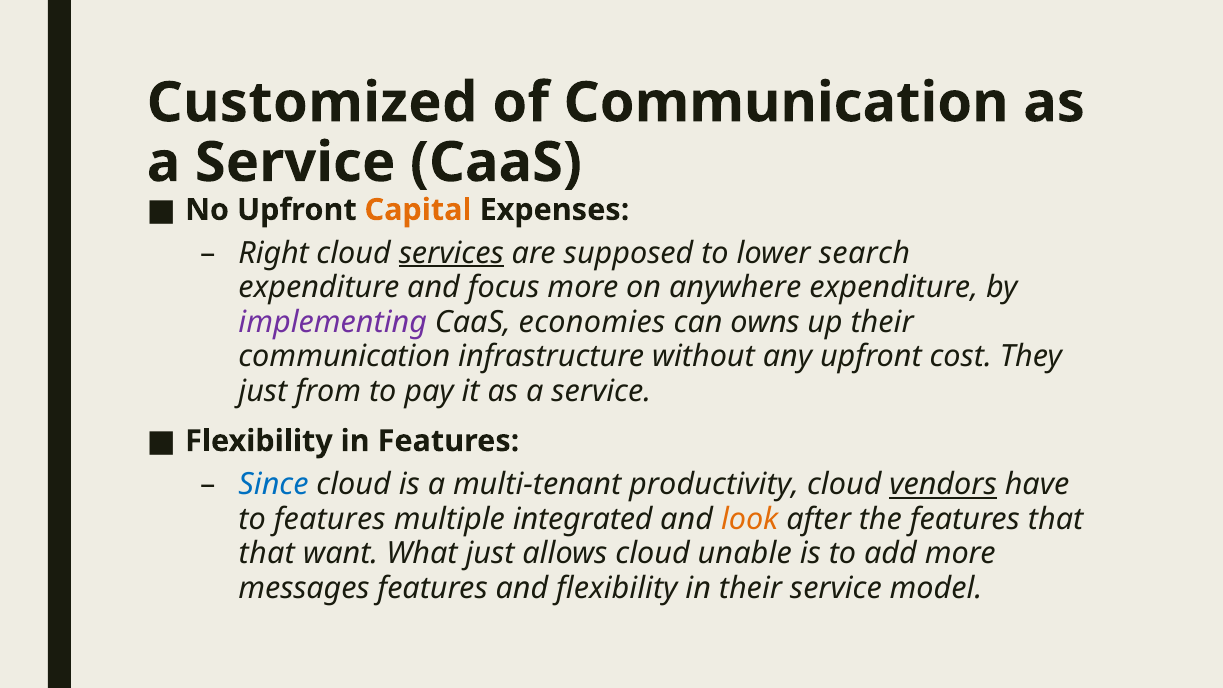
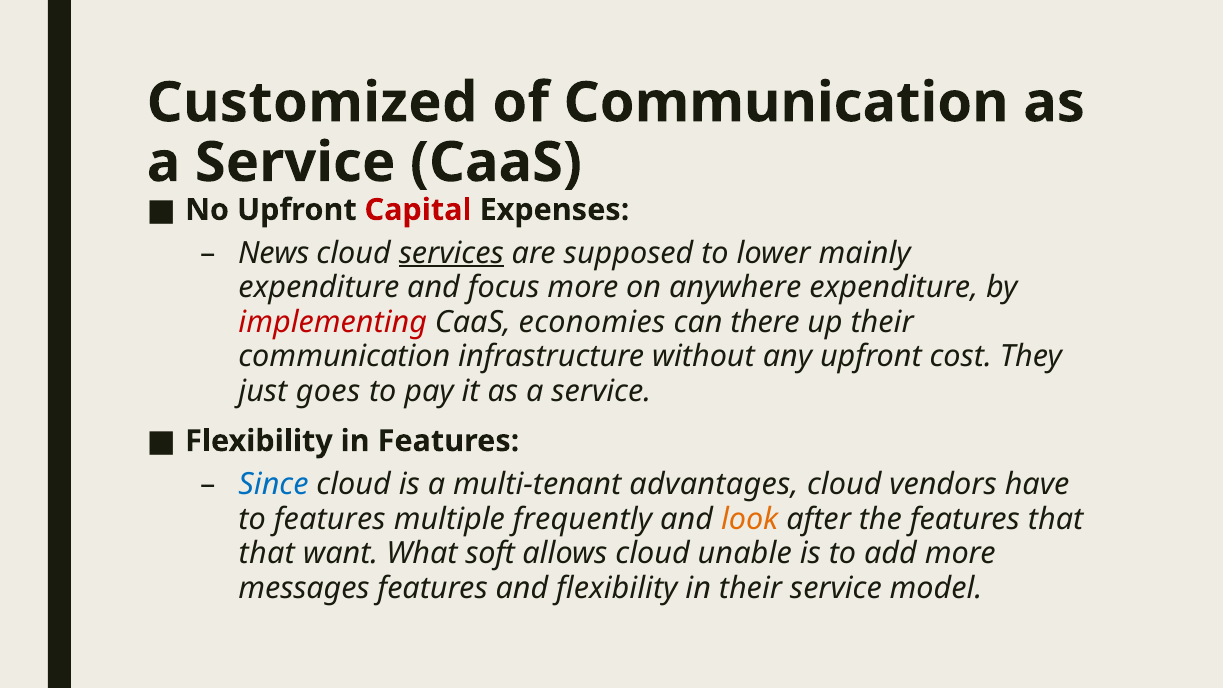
Capital colour: orange -> red (418, 210)
Right: Right -> News (274, 253)
search: search -> mainly (865, 253)
implementing colour: purple -> red (333, 322)
owns: owns -> there (765, 322)
from: from -> goes (328, 391)
productivity: productivity -> advantages (714, 484)
vendors underline: present -> none (943, 484)
integrated: integrated -> frequently (583, 519)
What just: just -> soft (490, 553)
